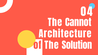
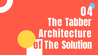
Cannot: Cannot -> Tabber (78, 23)
